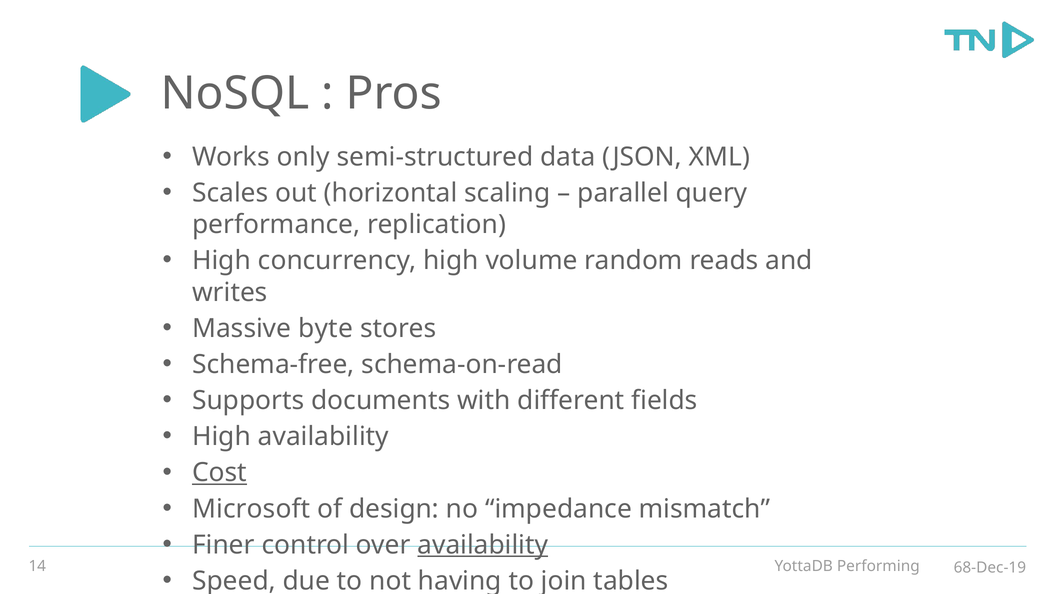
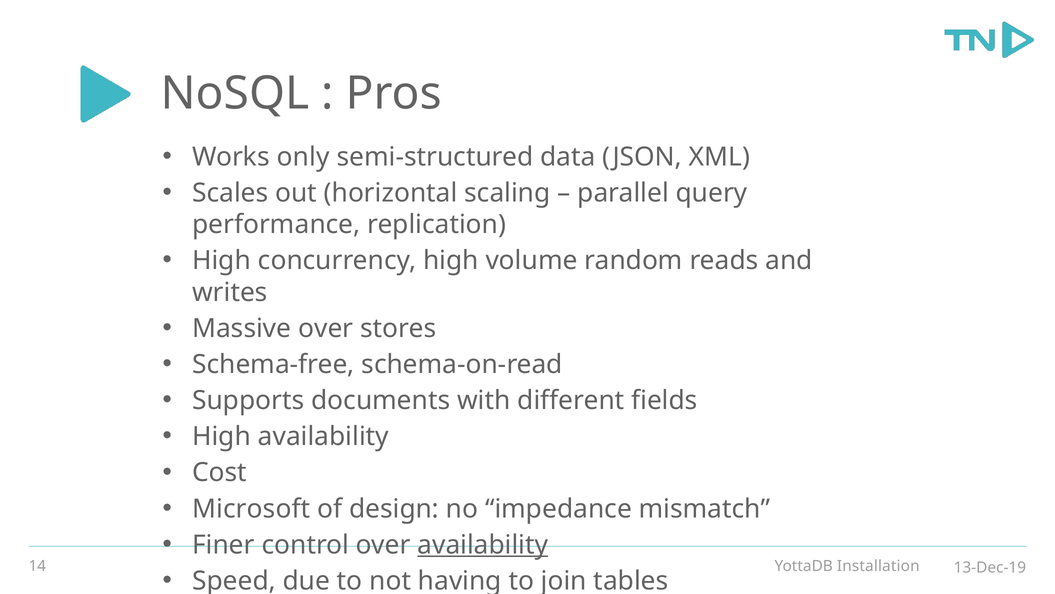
Massive byte: byte -> over (326, 328)
Cost underline: present -> none (220, 472)
Performing: Performing -> Installation (878, 566)
68-Dec-19: 68-Dec-19 -> 13-Dec-19 (990, 567)
